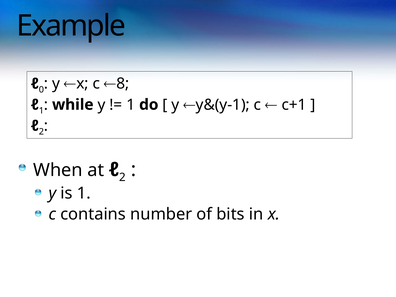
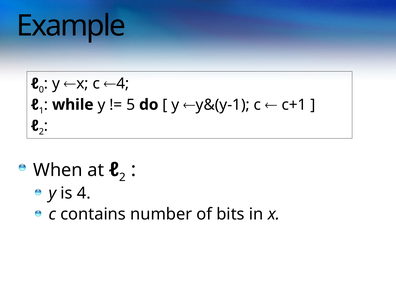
8: 8 -> 4 (123, 84)
1: 1 -> 5 (131, 105)
is 1: 1 -> 4 (84, 193)
